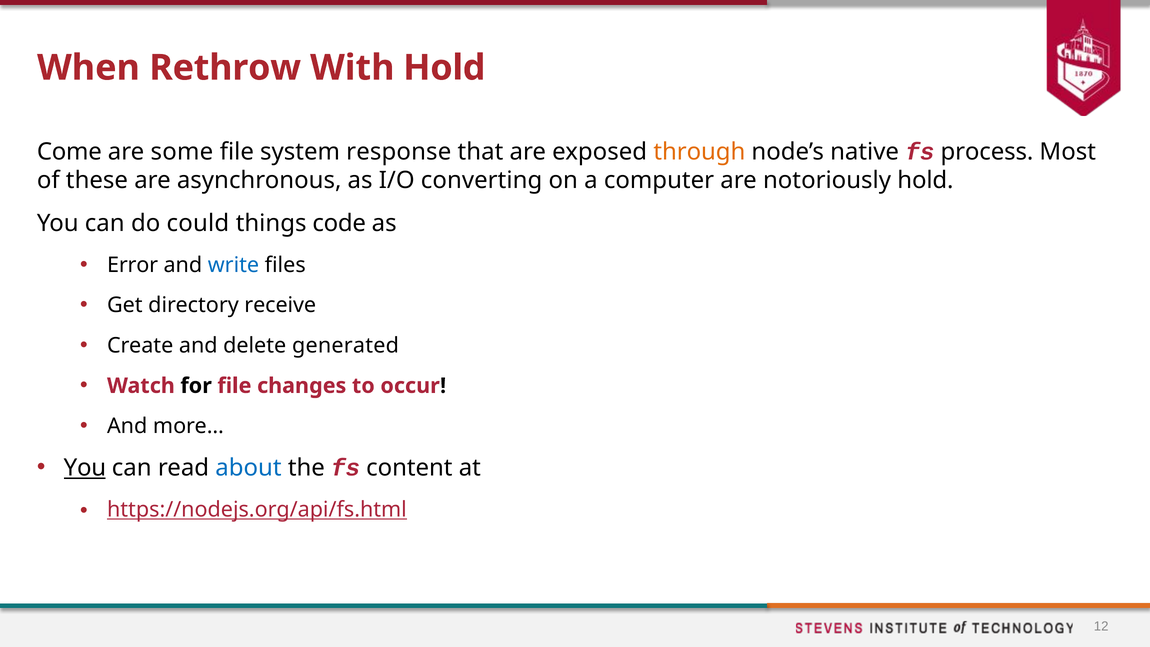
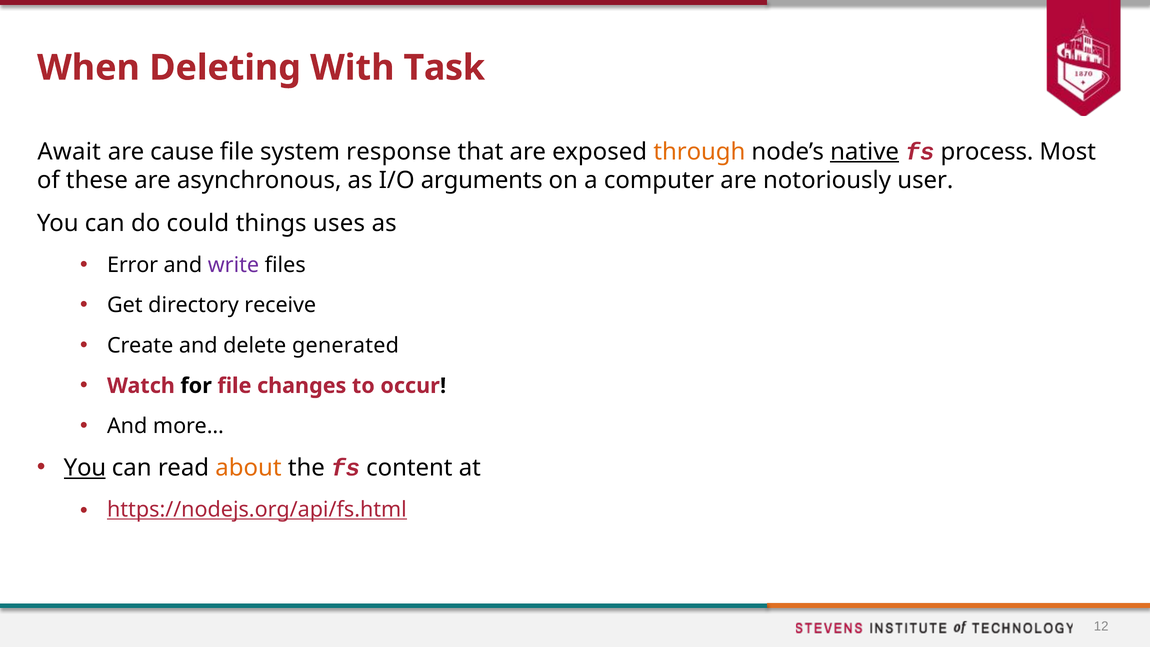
Rethrow: Rethrow -> Deleting (225, 68)
With Hold: Hold -> Task (444, 68)
Come: Come -> Await (69, 152)
some: some -> cause (182, 152)
native underline: none -> present (865, 152)
converting: converting -> arguments (482, 180)
notoriously hold: hold -> user (925, 180)
code: code -> uses (339, 224)
write colour: blue -> purple (233, 265)
about colour: blue -> orange (248, 468)
